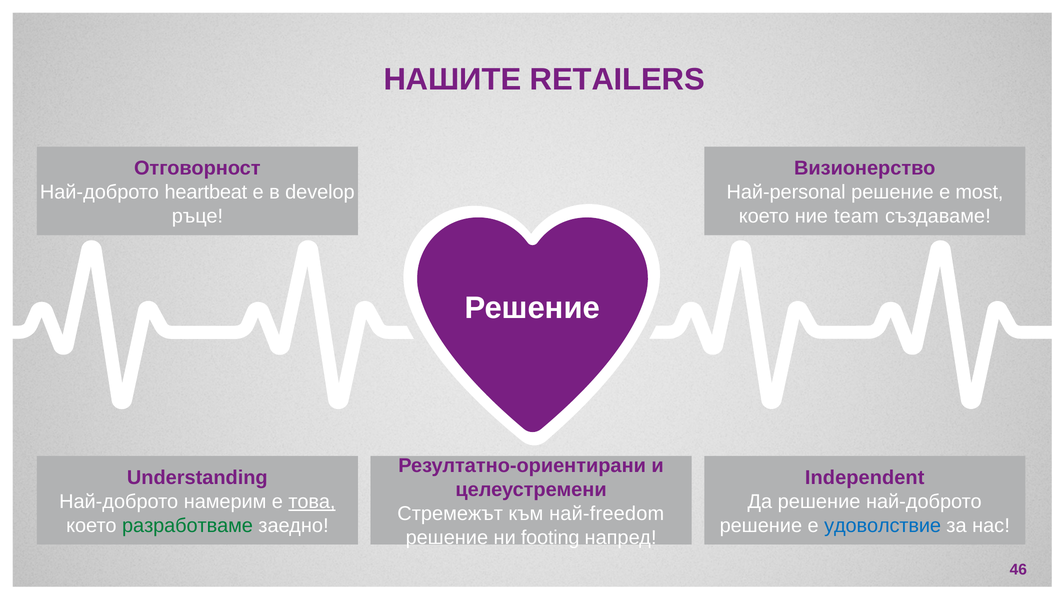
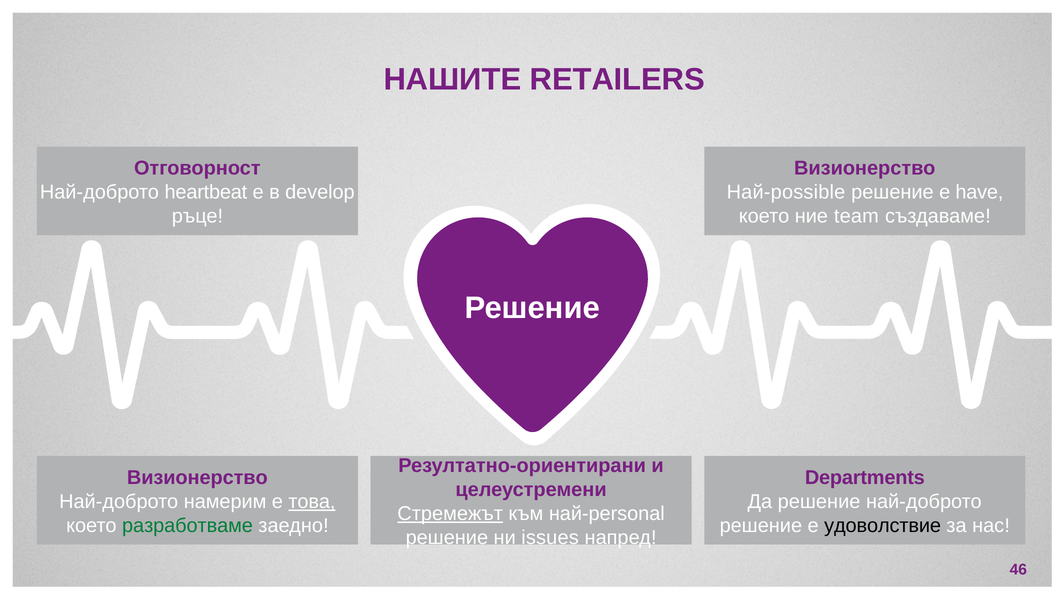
Най-personal: Най-personal -> Най-possible (786, 192)
most: most -> have (979, 192)
Understanding: Understanding -> Визионерство (197, 477)
Independent: Independent -> Departments (865, 477)
Стремежът underline: none -> present (450, 513)
най-freedom: най-freedom -> най-personal (607, 513)
удоволствие colour: blue -> black (883, 525)
footing: footing -> issues (550, 537)
